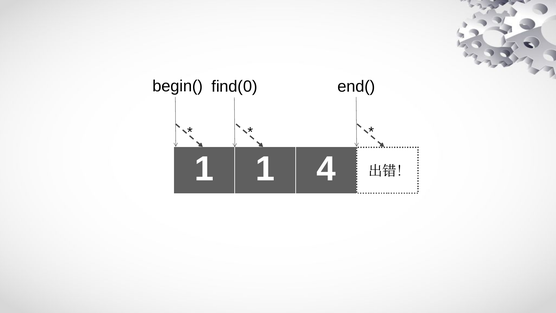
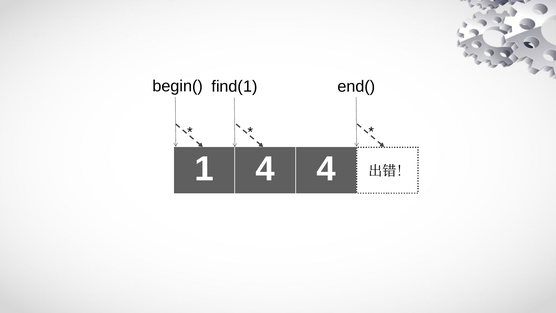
find(0: find(0 -> find(1 (235, 86)
1 1: 1 -> 4 (265, 169)
